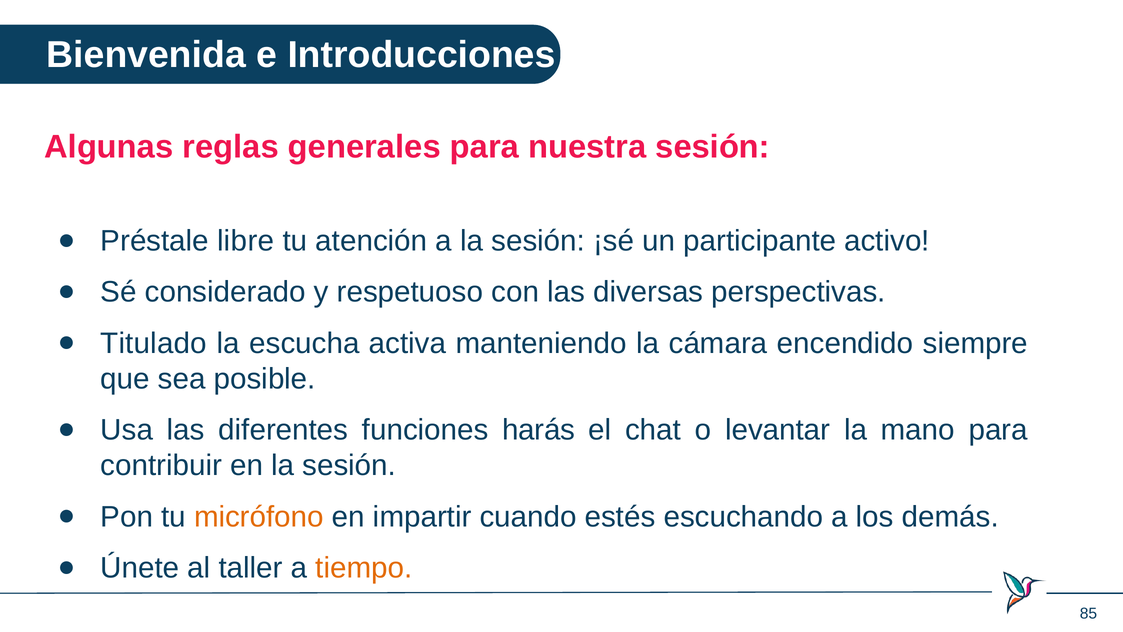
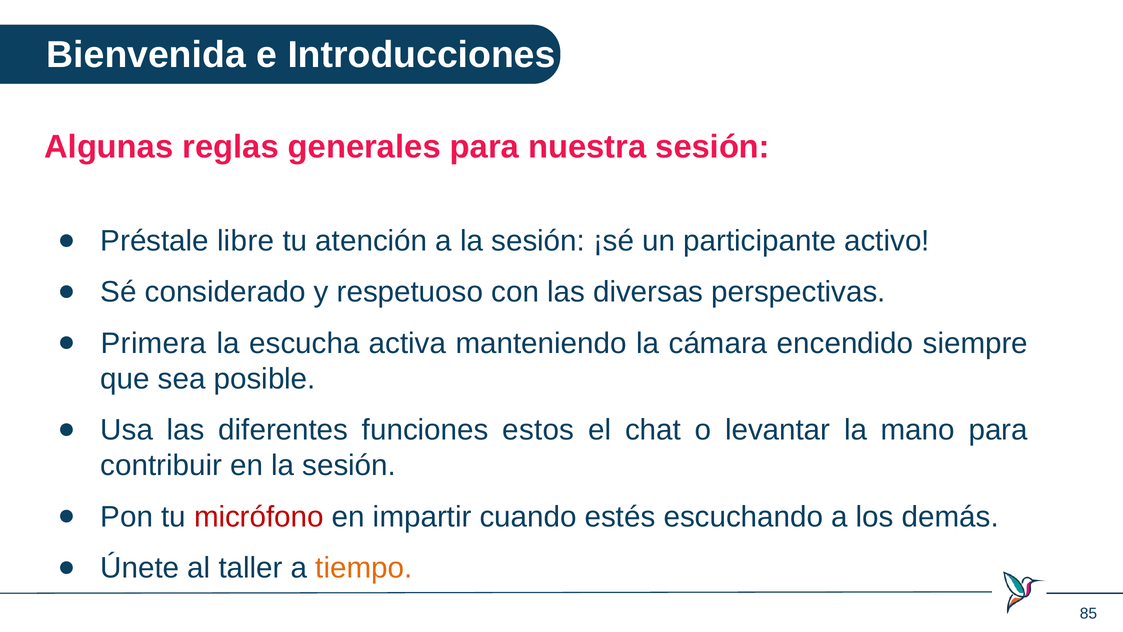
Titulado: Titulado -> Primera (154, 343)
harás: harás -> estos (538, 430)
micrófono colour: orange -> red (259, 517)
